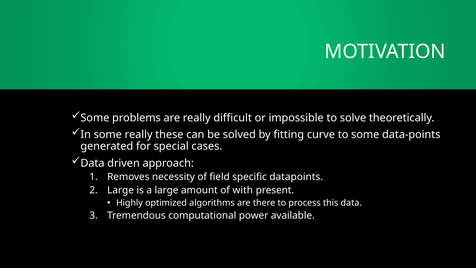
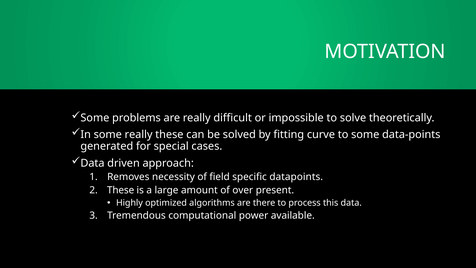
Large: Large -> These (121, 190)
with: with -> over (243, 190)
